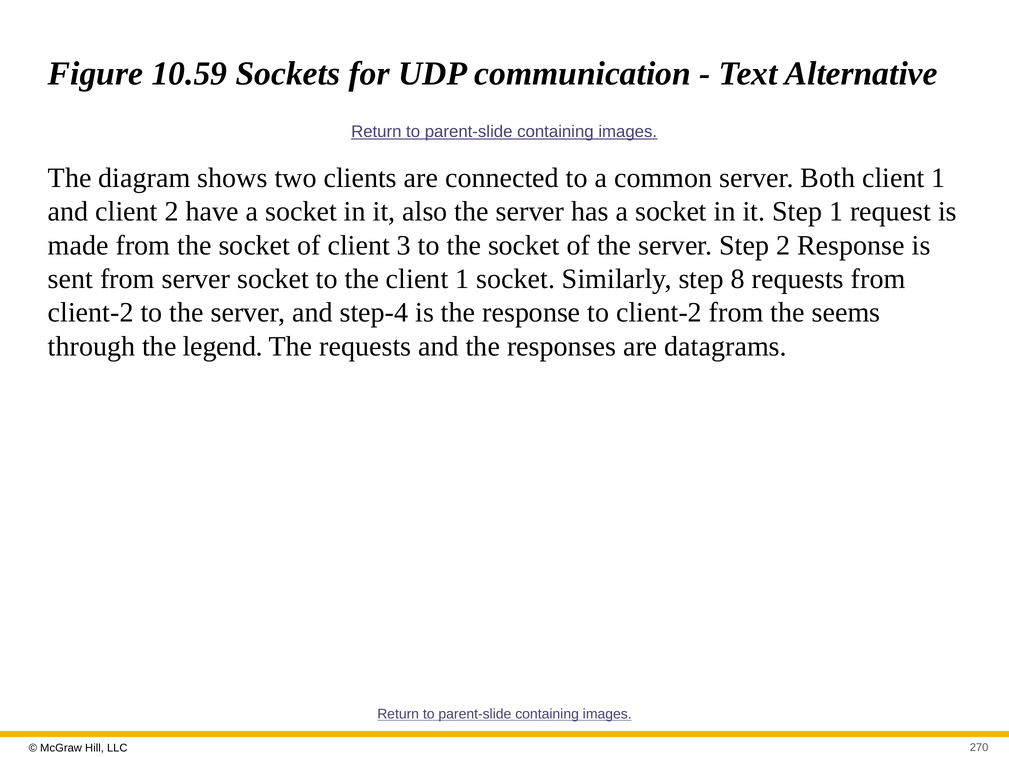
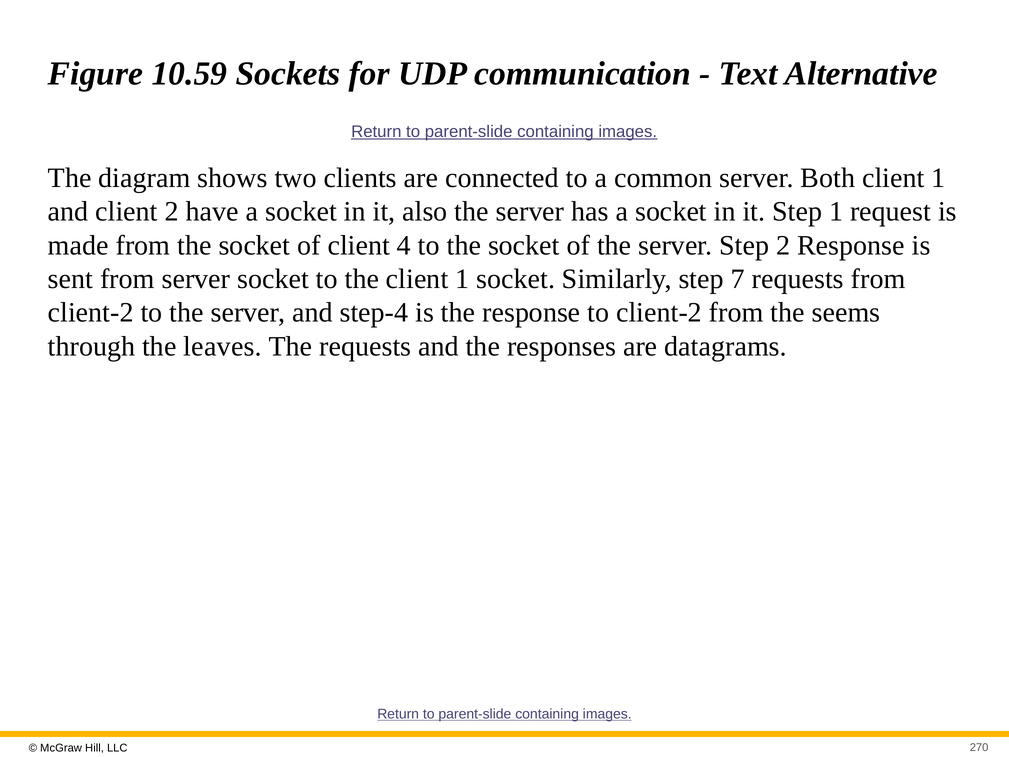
3: 3 -> 4 (404, 245)
8: 8 -> 7 (738, 279)
legend: legend -> leaves (223, 346)
